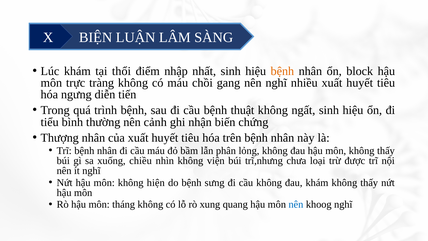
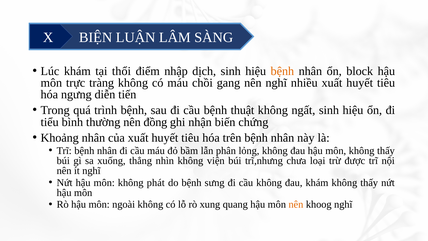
nhất: nhất -> dịch (204, 71)
cảnh: cảnh -> đồng (155, 122)
Thượng: Thượng -> Khoảng (60, 138)
chiều: chiều -> thẳng (141, 161)
hiện: hiện -> phát (156, 182)
tháng: tháng -> ngoài (124, 204)
nên colour: blue -> orange (296, 204)
